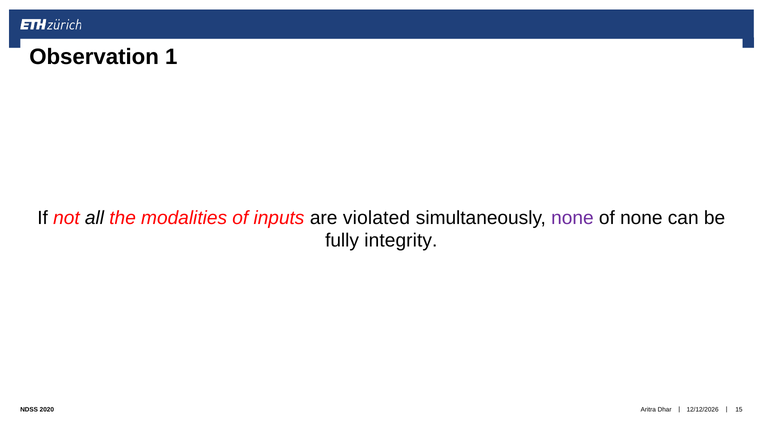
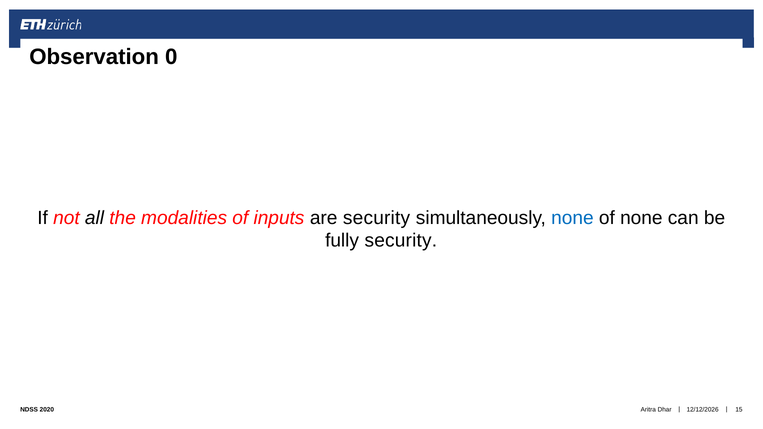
1: 1 -> 0 (171, 57)
are violated: violated -> security (377, 218)
none colour: purple -> blue (572, 218)
fully integrity: integrity -> security (401, 241)
